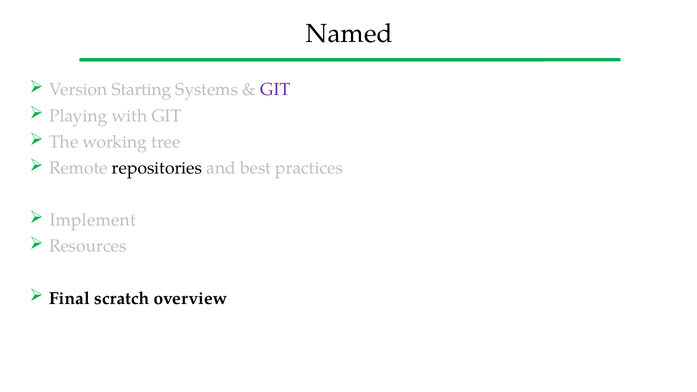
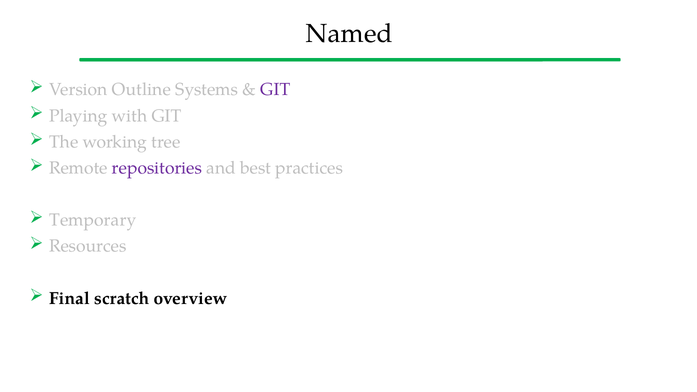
Starting: Starting -> Outline (141, 90)
repositories colour: black -> purple (157, 168)
Implement: Implement -> Temporary (93, 220)
